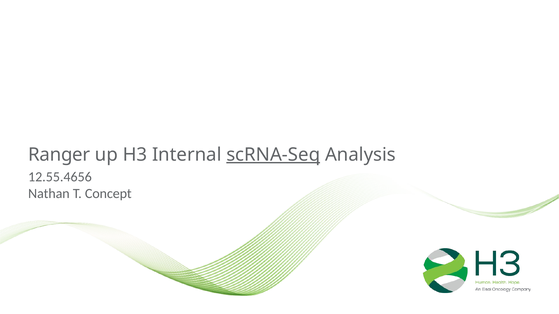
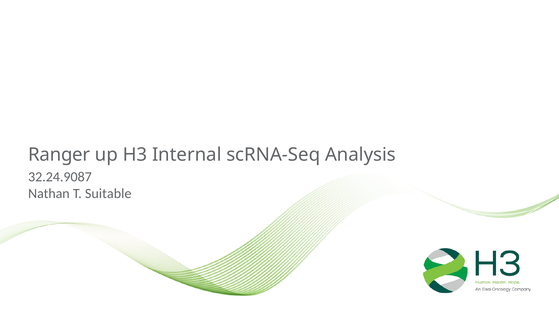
scRNA-Seq underline: present -> none (273, 155)
12.55.4656: 12.55.4656 -> 32.24.9087 (60, 177)
Concept: Concept -> Suitable (108, 194)
